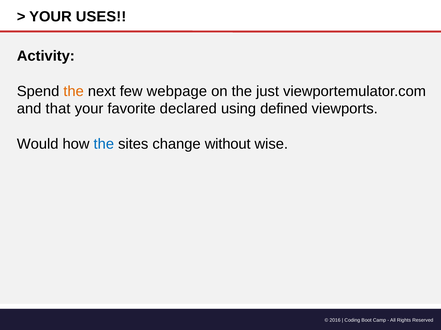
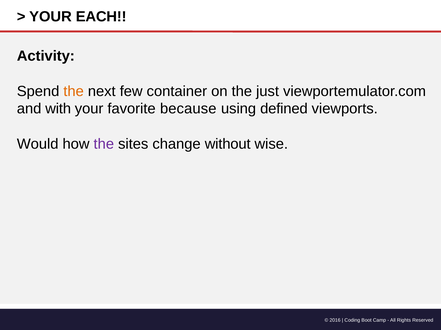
USES: USES -> EACH (101, 17)
webpage: webpage -> container (177, 91)
that: that -> with (58, 109)
declared: declared -> because (188, 109)
the colour: blue -> purple (104, 144)
